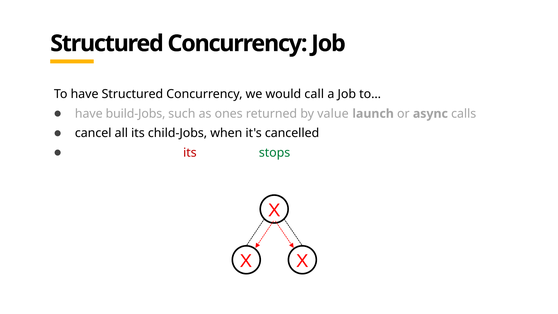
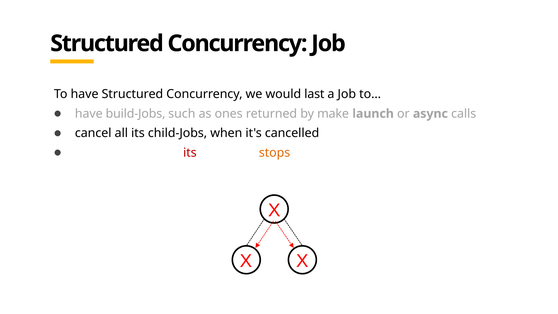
call: call -> last (314, 94)
value: value -> make (333, 114)
stops colour: green -> orange (275, 153)
